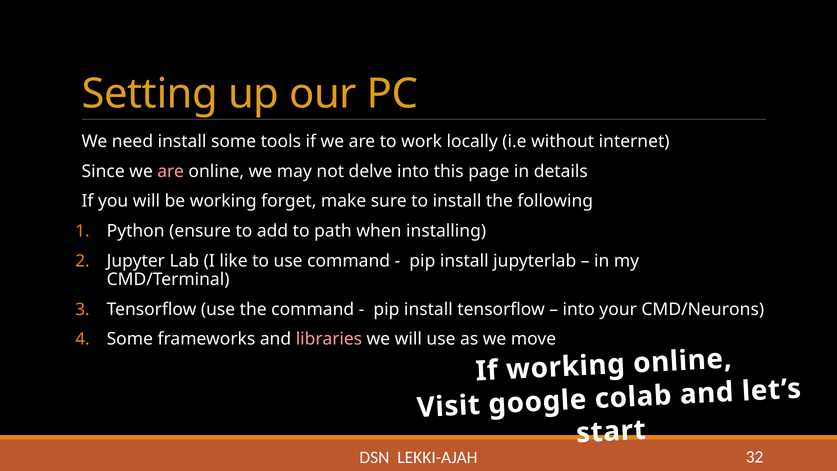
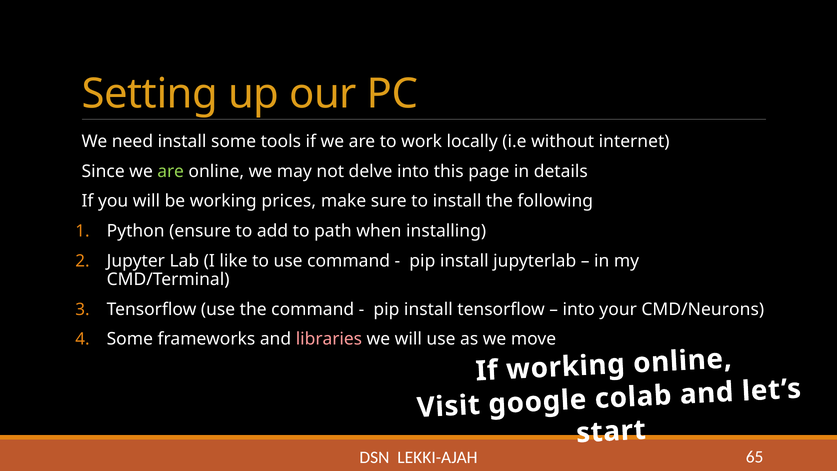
are colour: pink -> light green (171, 171)
forget: forget -> prices (289, 201)
32: 32 -> 65 (755, 457)
